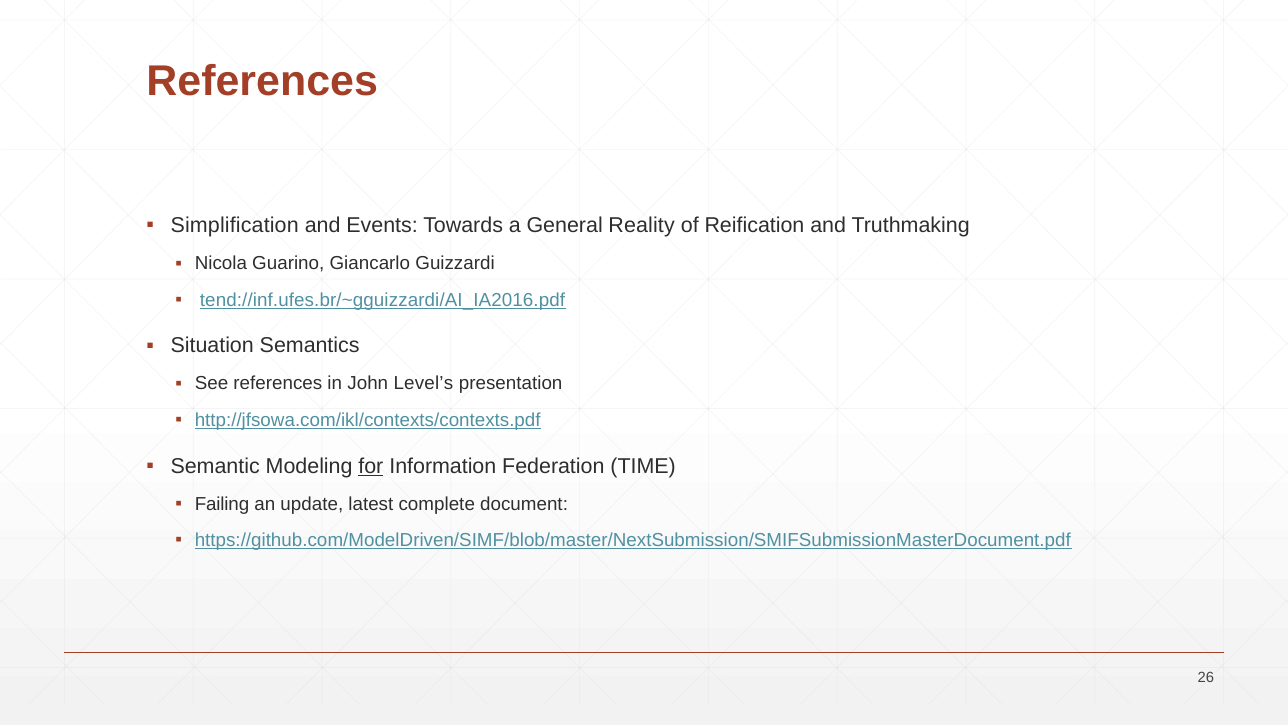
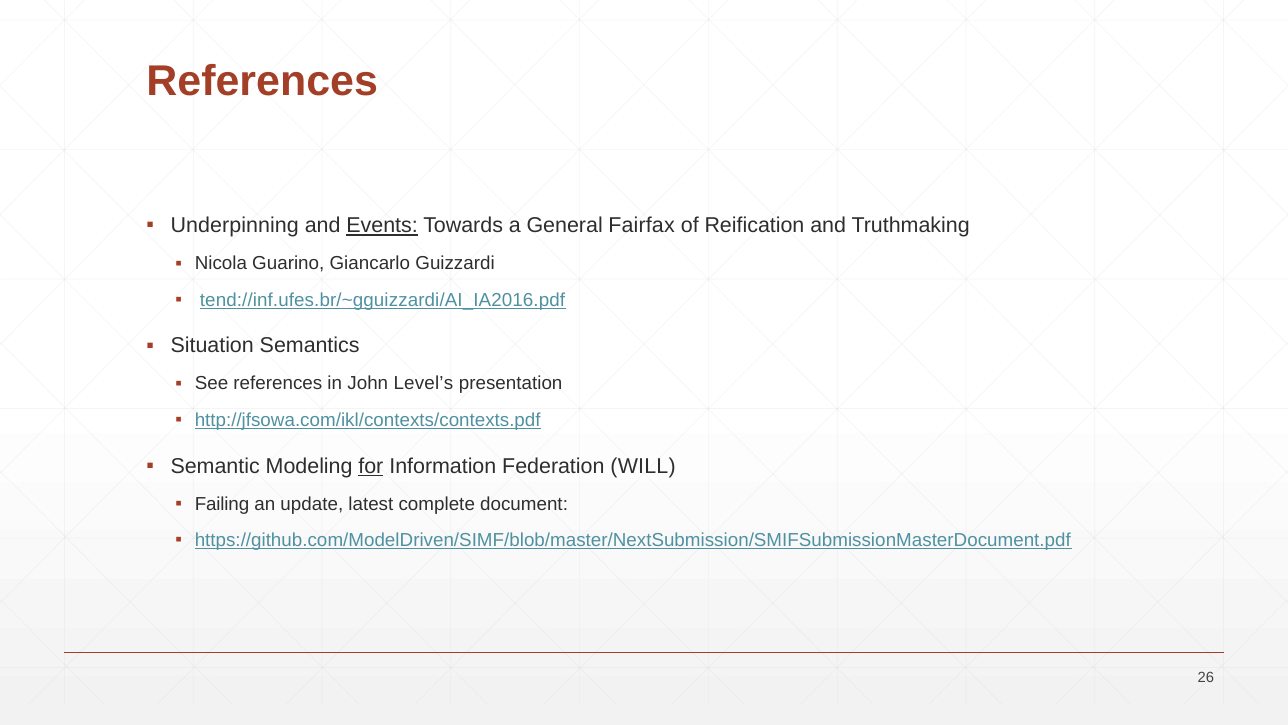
Simplification: Simplification -> Underpinning (235, 226)
Events underline: none -> present (382, 226)
Reality: Reality -> Fairfax (642, 226)
TIME: TIME -> WILL (643, 466)
